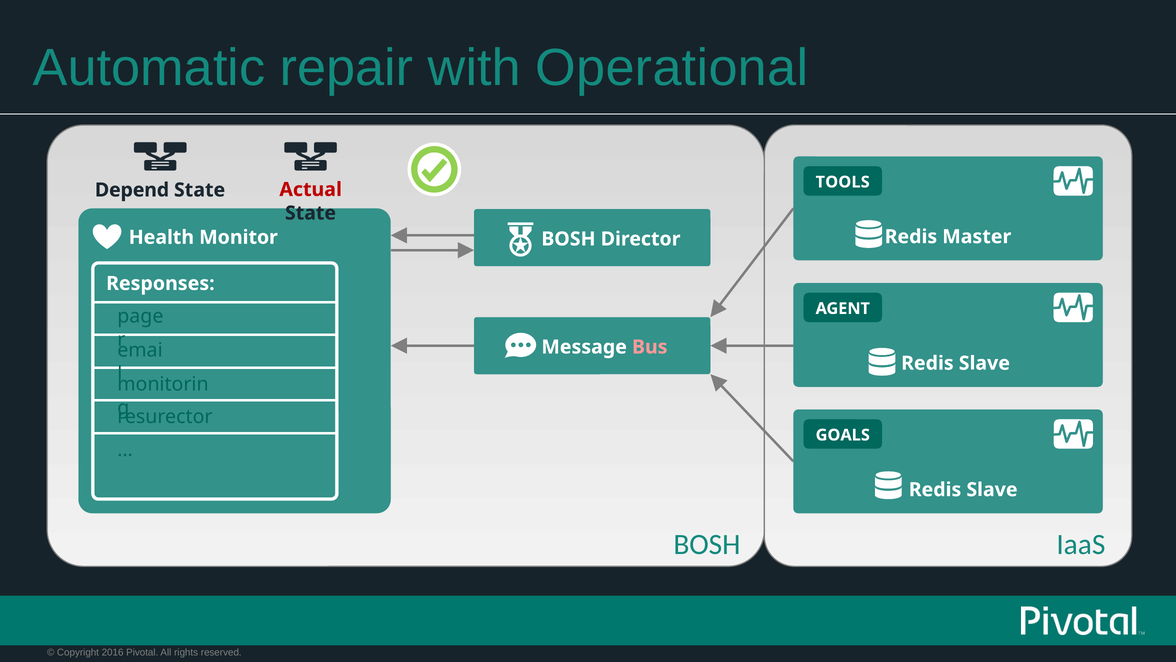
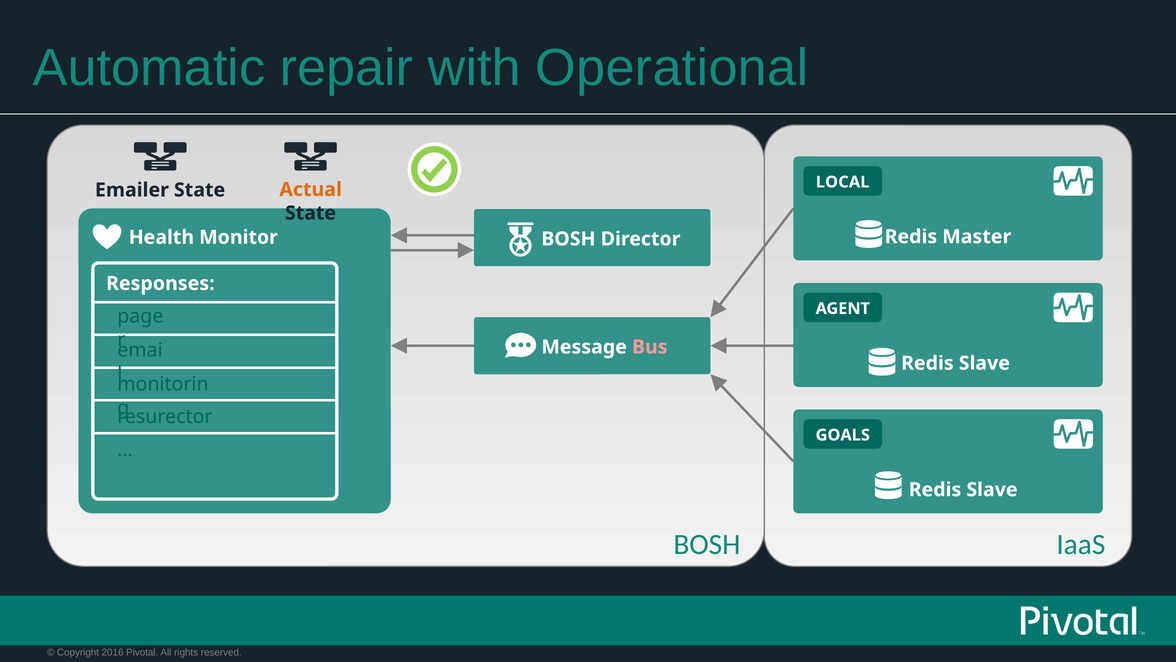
TOOLS: TOOLS -> LOCAL (843, 182)
Depend: Depend -> Emailer (132, 190)
Actual colour: red -> orange (311, 189)
